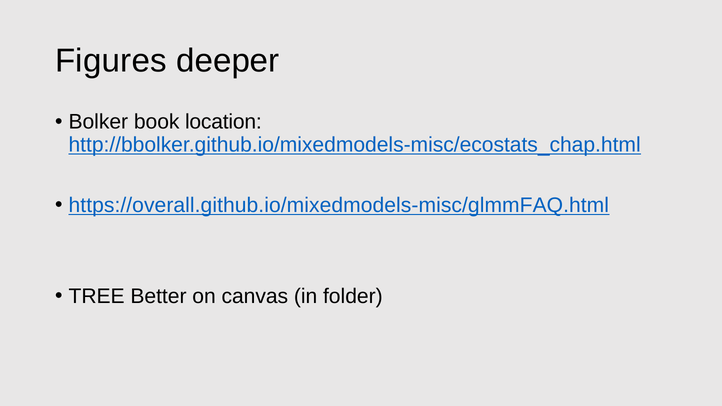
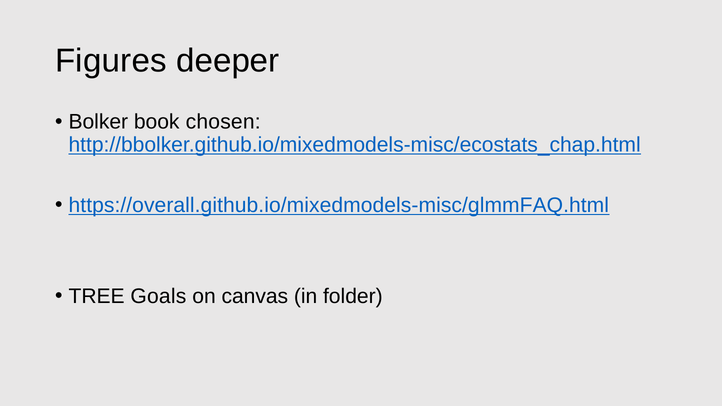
location: location -> chosen (223, 122)
Better: Better -> Goals (158, 296)
